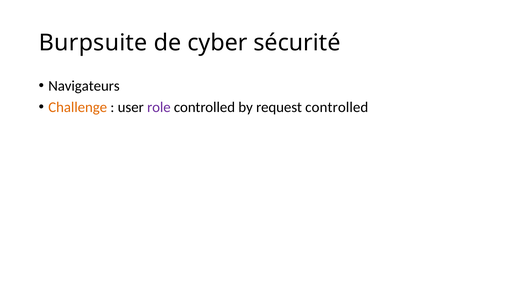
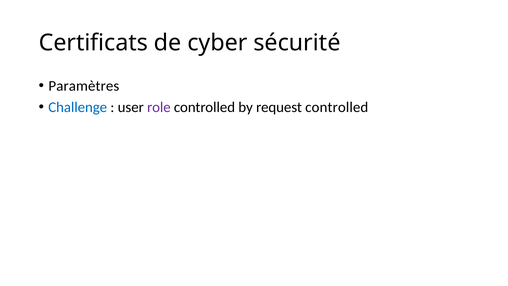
Burpsuite: Burpsuite -> Certificats (93, 43)
Navigateurs: Navigateurs -> Paramètres (84, 86)
Challenge colour: orange -> blue (78, 107)
